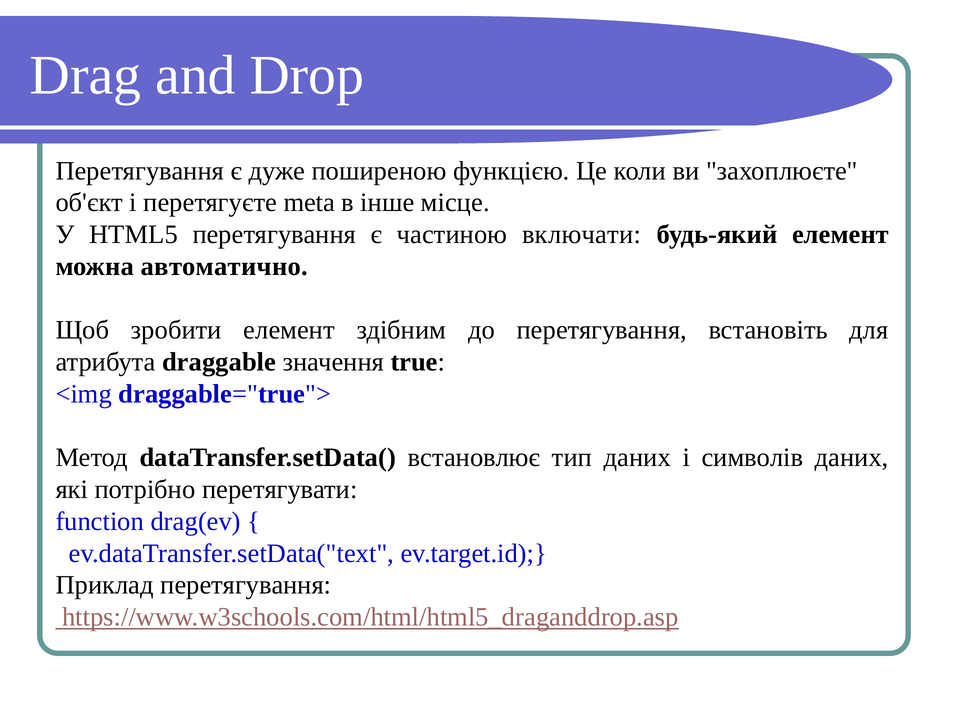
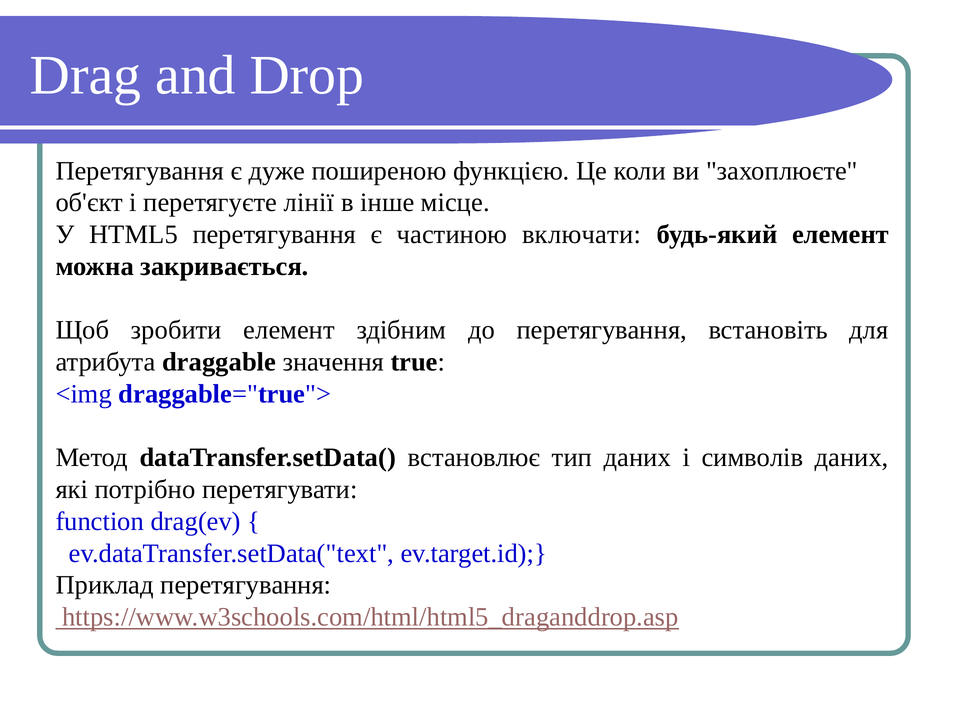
meta: meta -> лінії (309, 203)
автоматично: автоматично -> закривається (224, 266)
